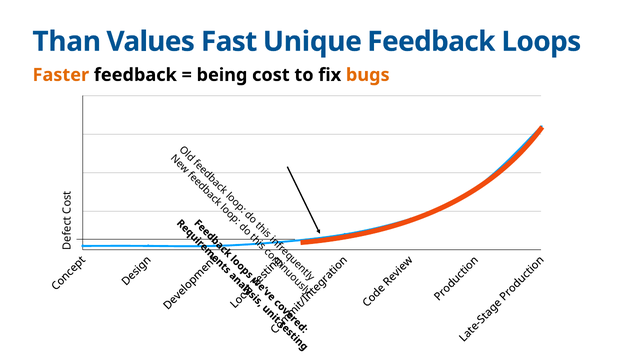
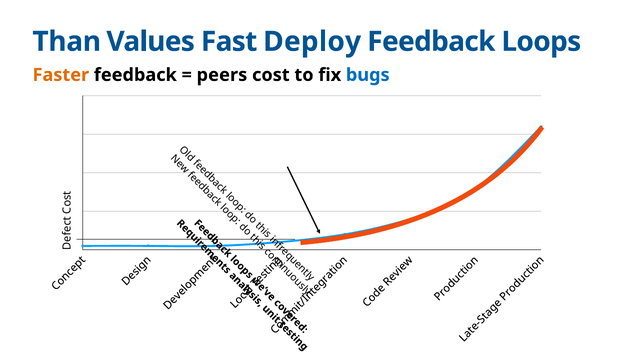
Unique: Unique -> Deploy (312, 42)
being: being -> peers (222, 75)
bugs colour: orange -> blue (368, 75)
